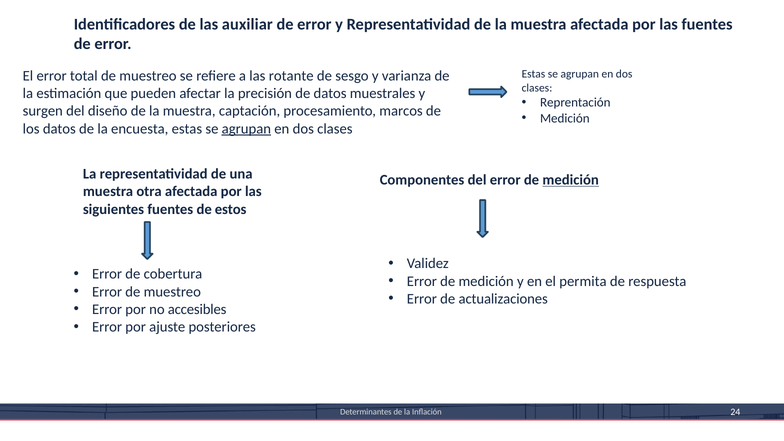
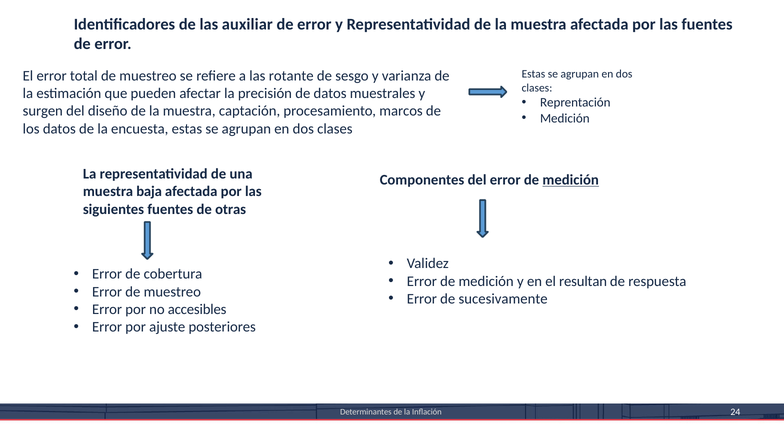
agrupan underline: present -> none (246, 129)
otra: otra -> baja (149, 192)
estos: estos -> otras (231, 209)
permita: permita -> resultan (583, 281)
actualizaciones: actualizaciones -> sucesivamente (503, 299)
